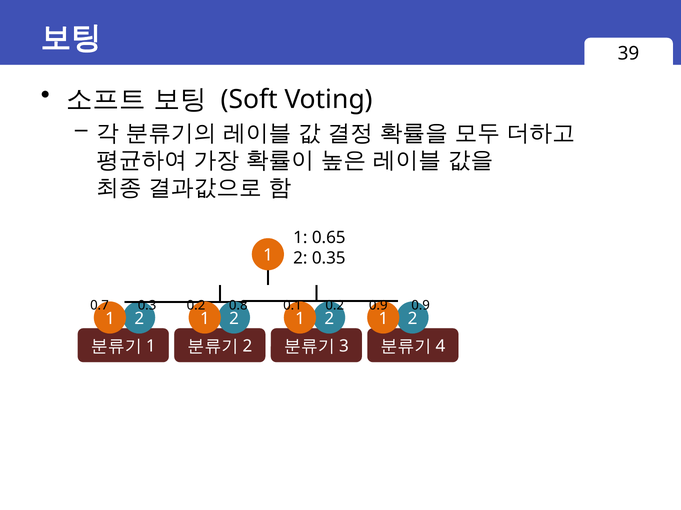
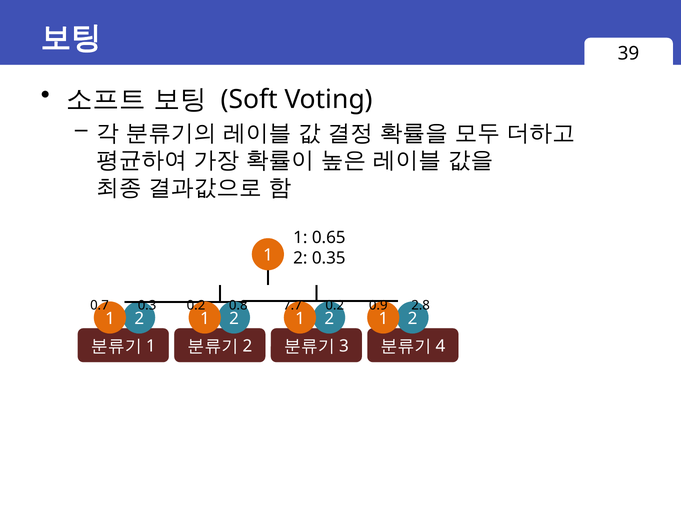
0.1: 0.1 -> 7.7 (293, 306)
0.9 0.9: 0.9 -> 2.8 (421, 306)
